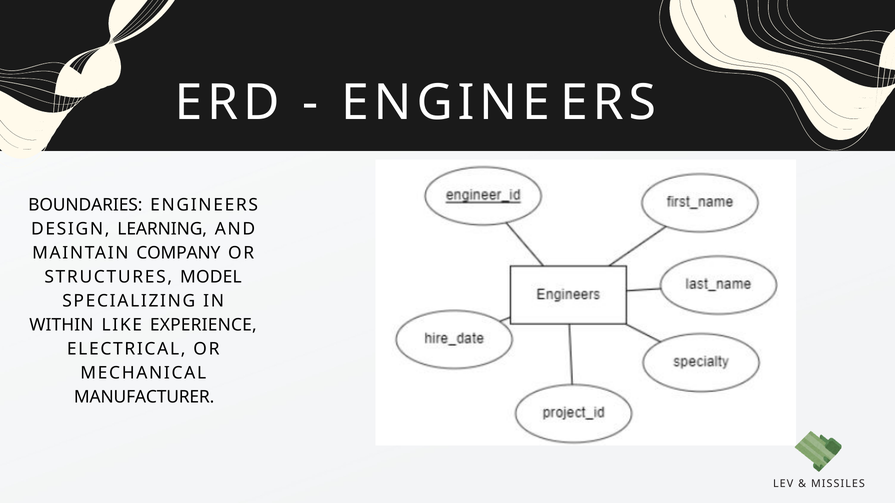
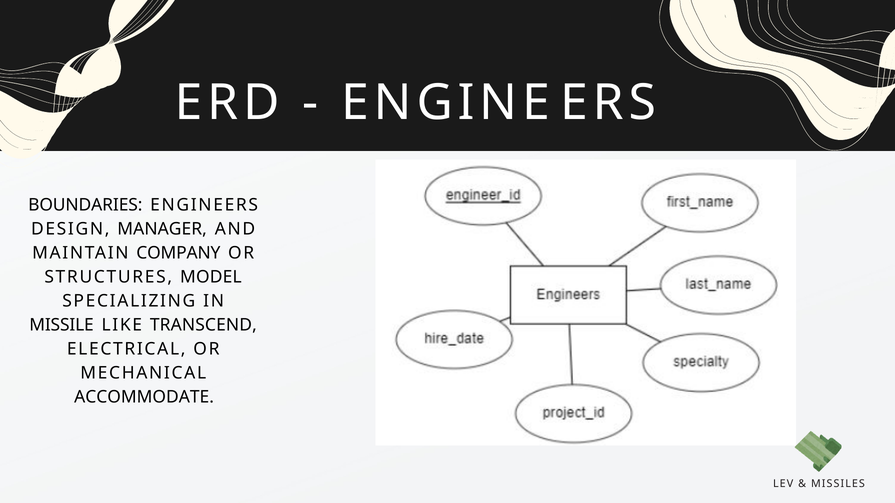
LEARNING: LEARNING -> MANAGER (162, 229)
WITHIN: WITHIN -> MISSILE (62, 325)
EXPERIENCE: EXPERIENCE -> TRANSCEND (203, 325)
MANUFACTURER: MANUFACTURER -> ACCOMMODATE (144, 397)
